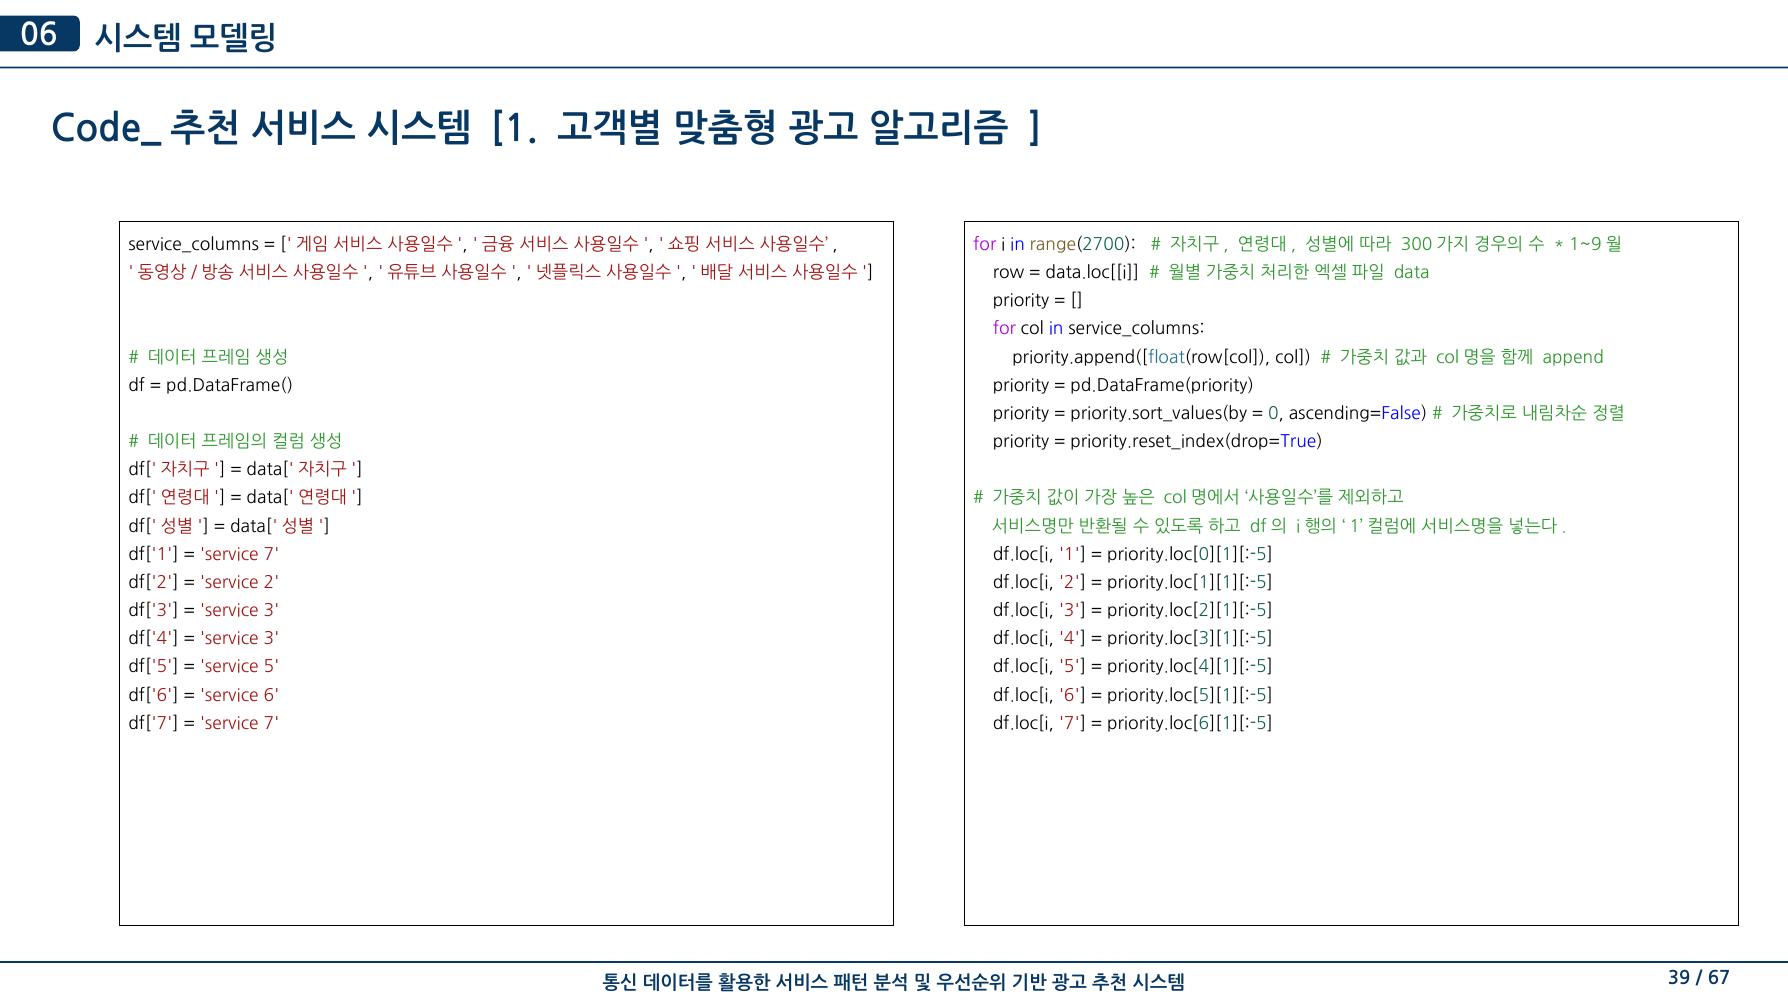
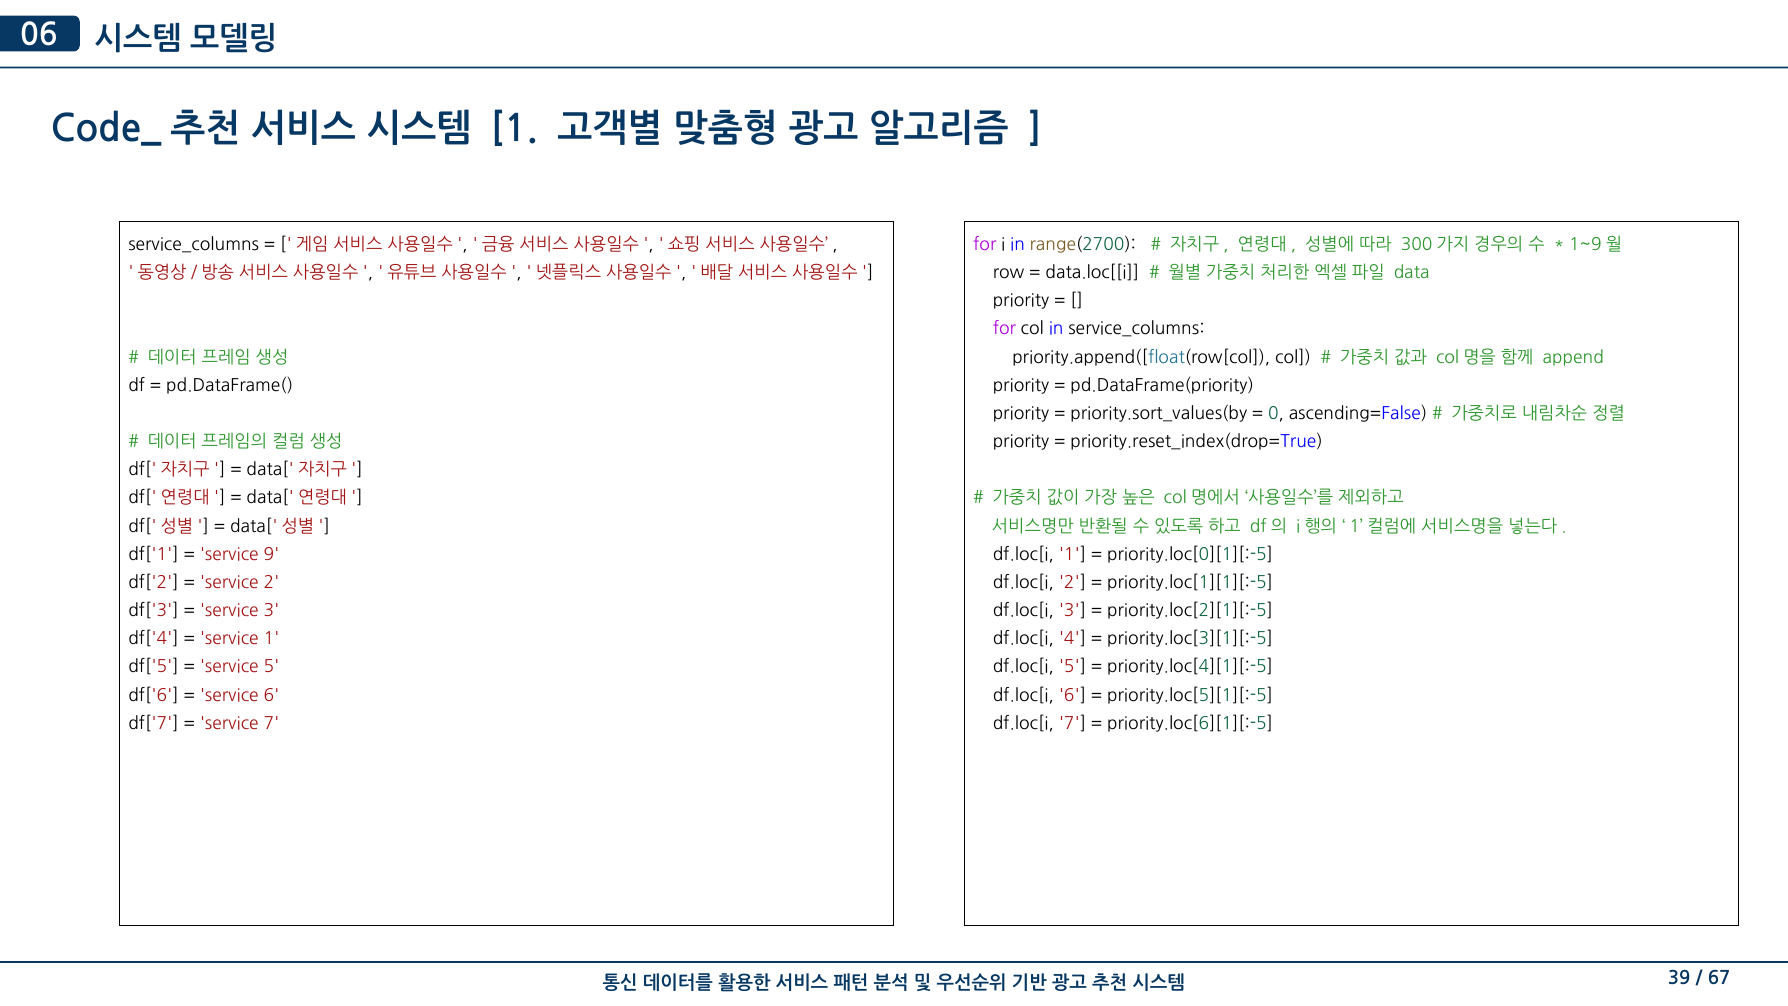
7: 7 -> 9 (272, 554)
3: 3 -> 1 (272, 639)
